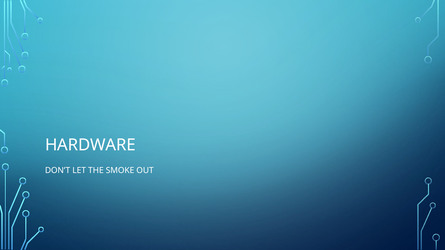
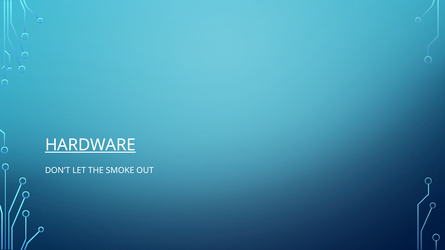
HARDWARE underline: none -> present (90, 145)
